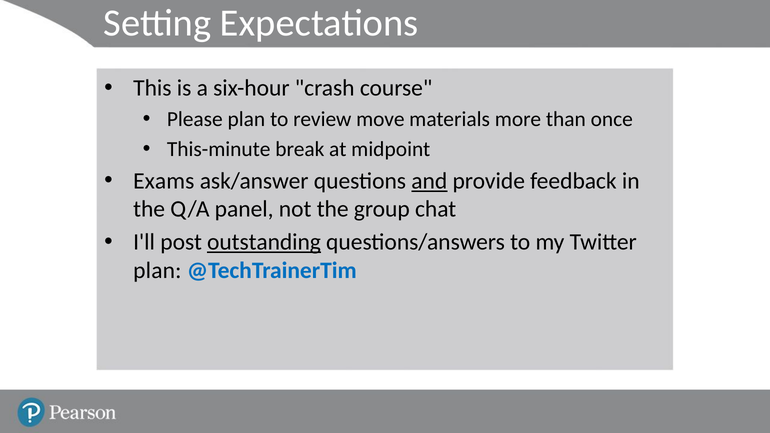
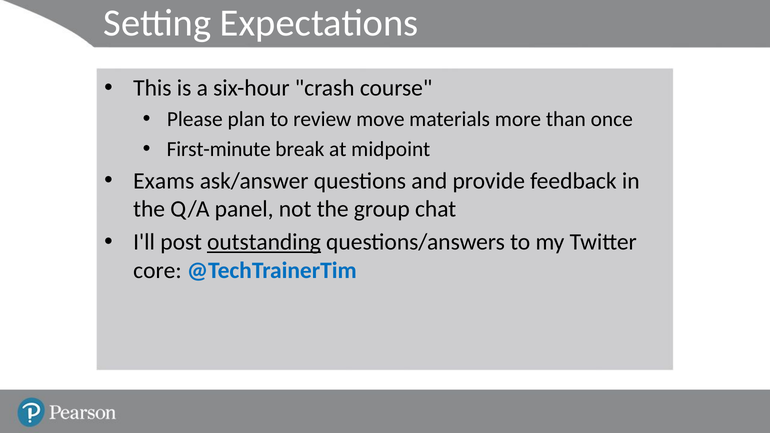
This-minute: This-minute -> First-minute (219, 149)
and underline: present -> none (429, 181)
plan: plan -> core (157, 270)
